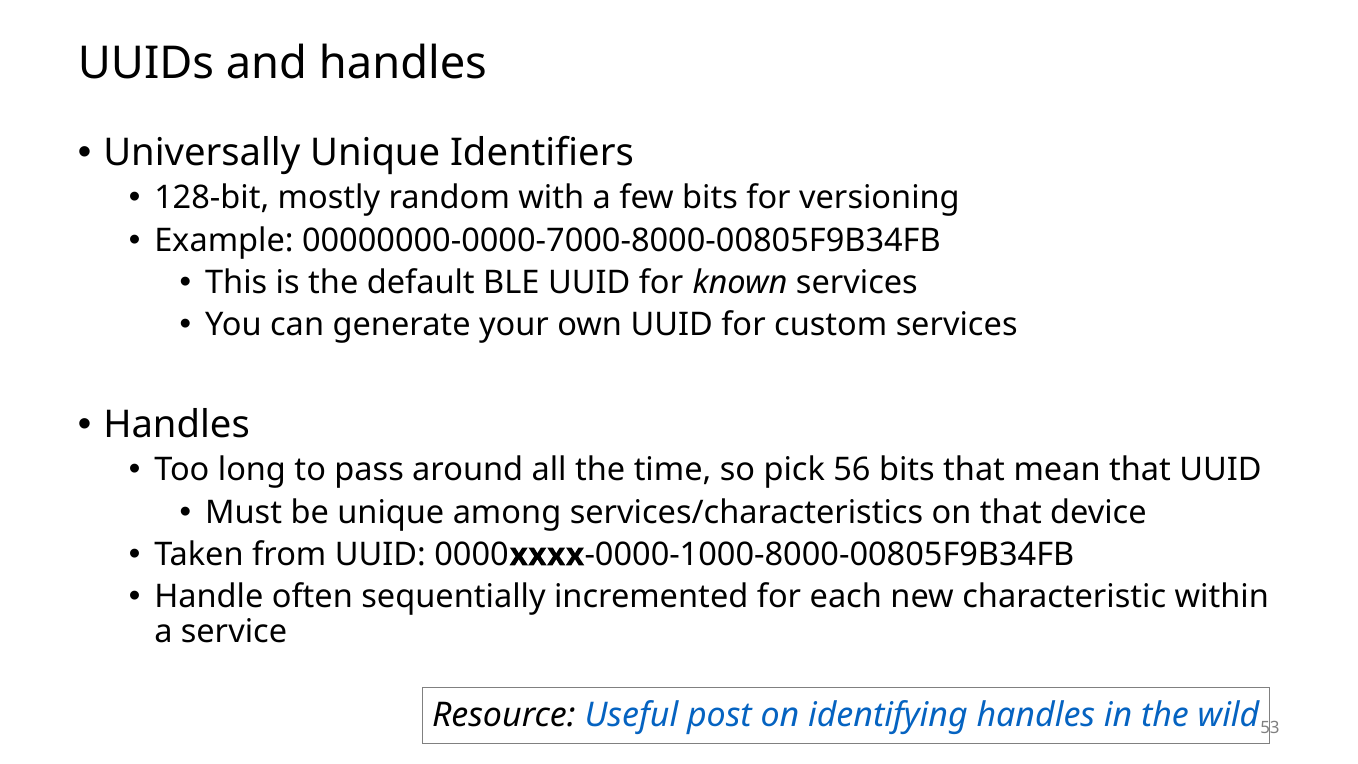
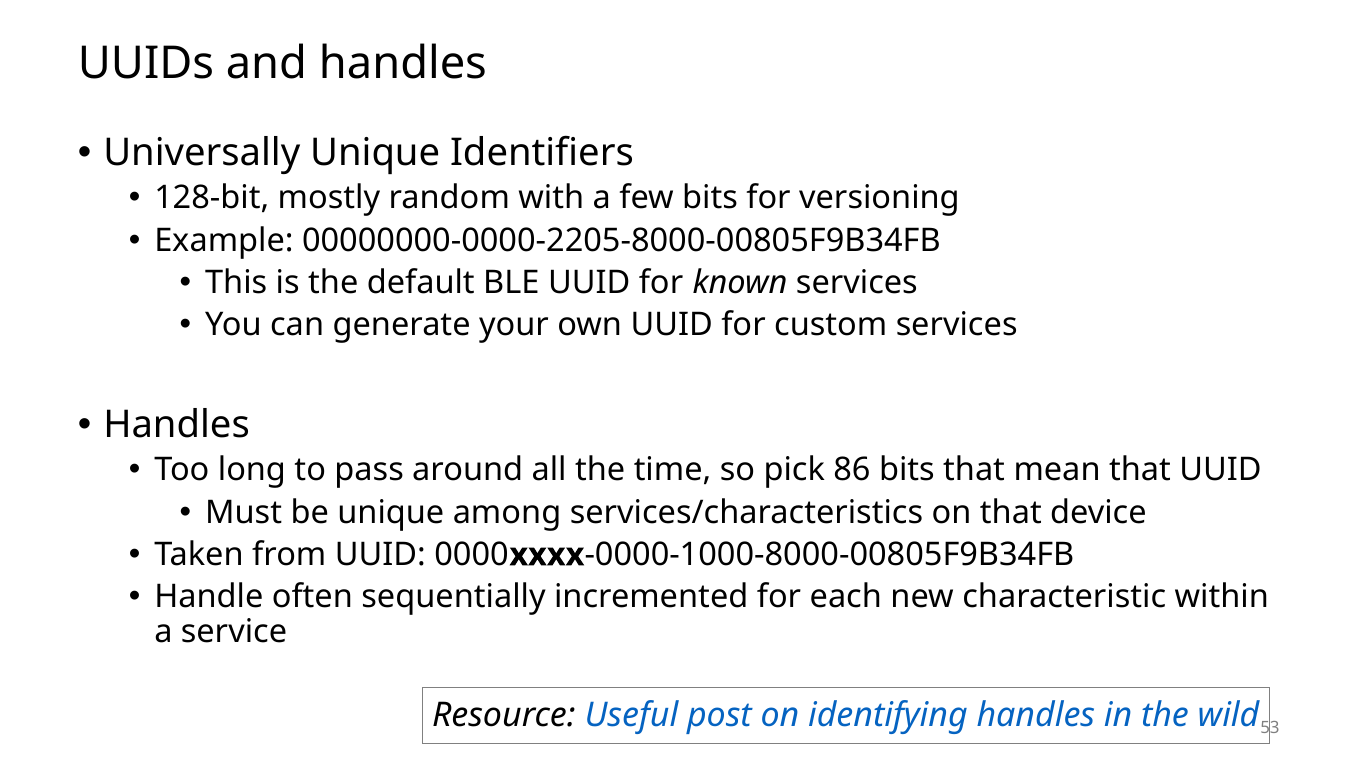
00000000-0000-7000-8000-00805F9B34FB: 00000000-0000-7000-8000-00805F9B34FB -> 00000000-0000-2205-8000-00805F9B34FB (621, 240)
56: 56 -> 86 (852, 470)
